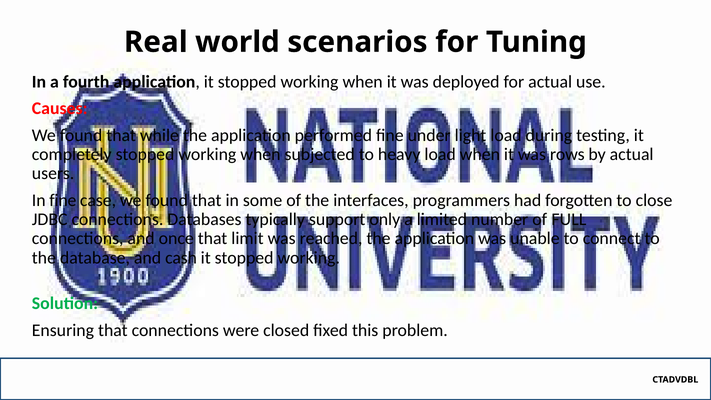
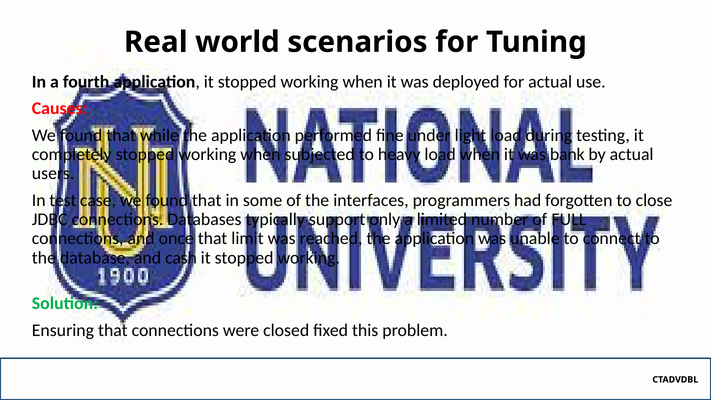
rows: rows -> bank (567, 154)
In fine: fine -> test (63, 200)
